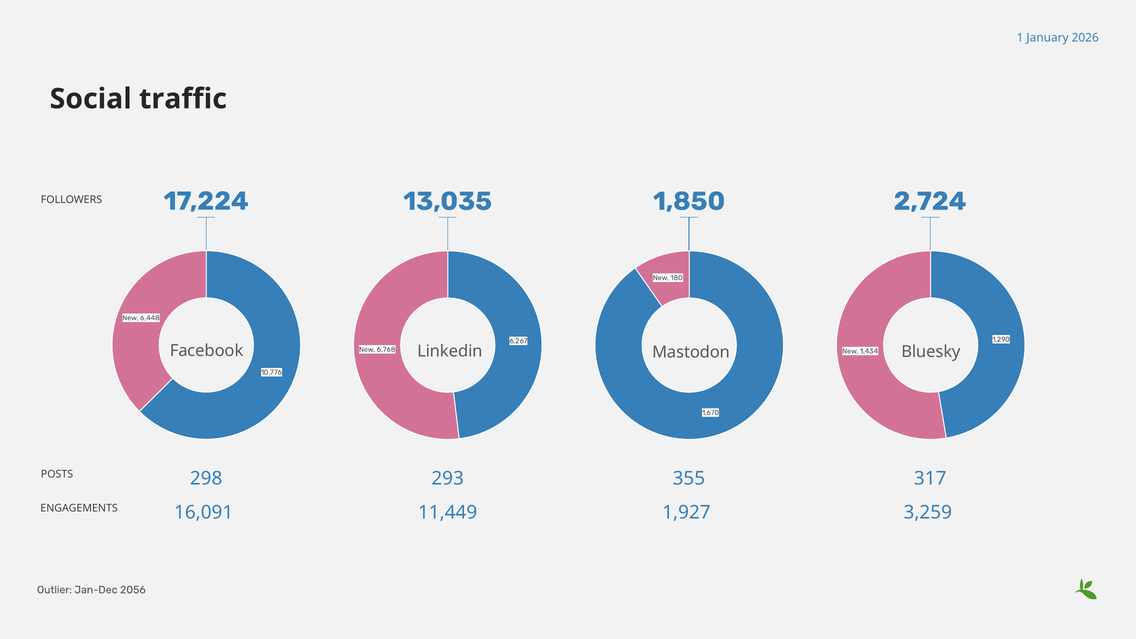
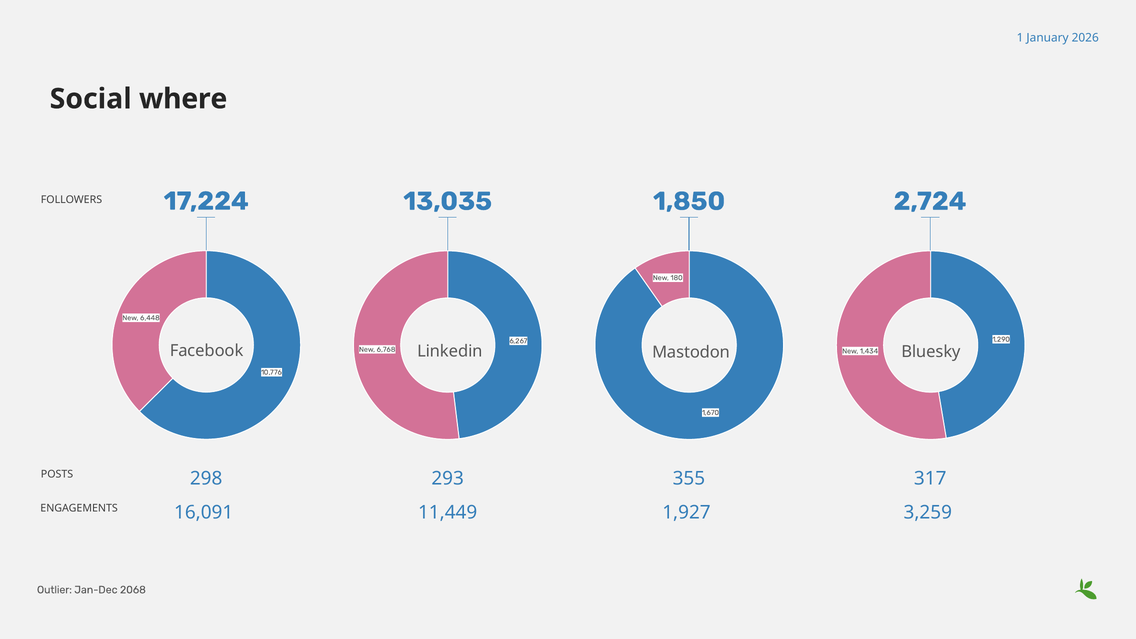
traffic: traffic -> where (183, 99)
2056: 2056 -> 2068 (133, 590)
